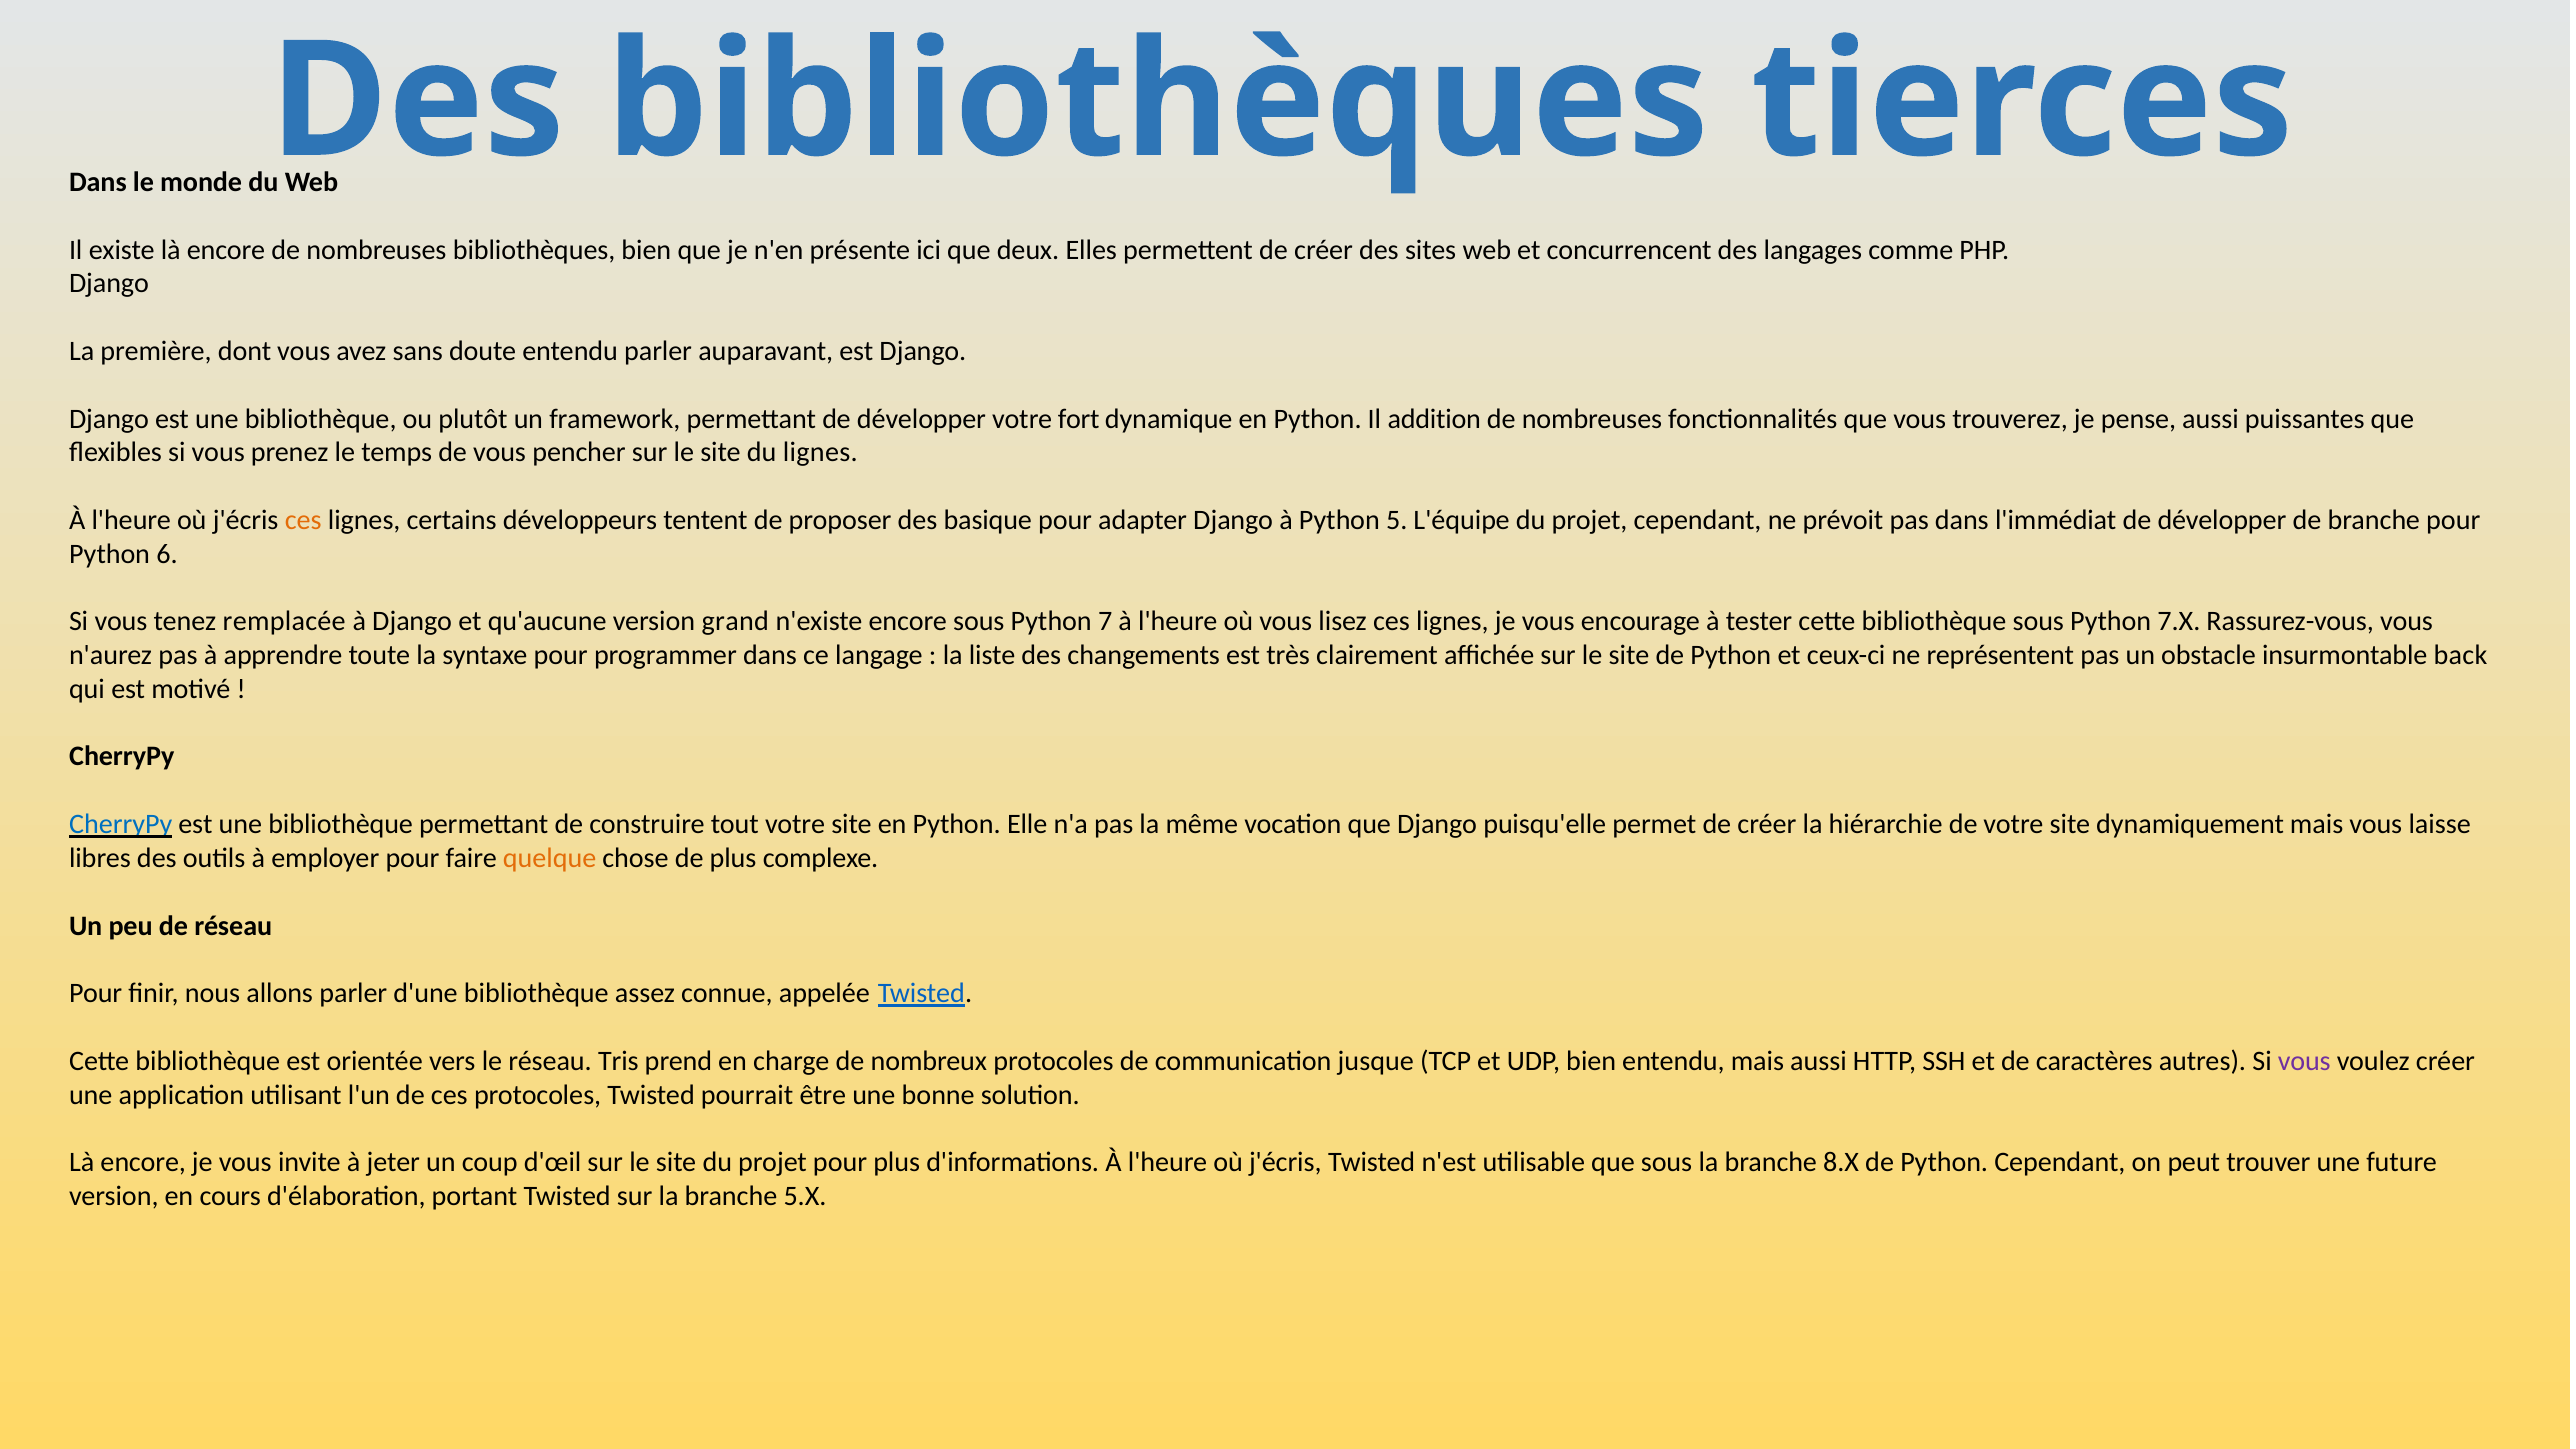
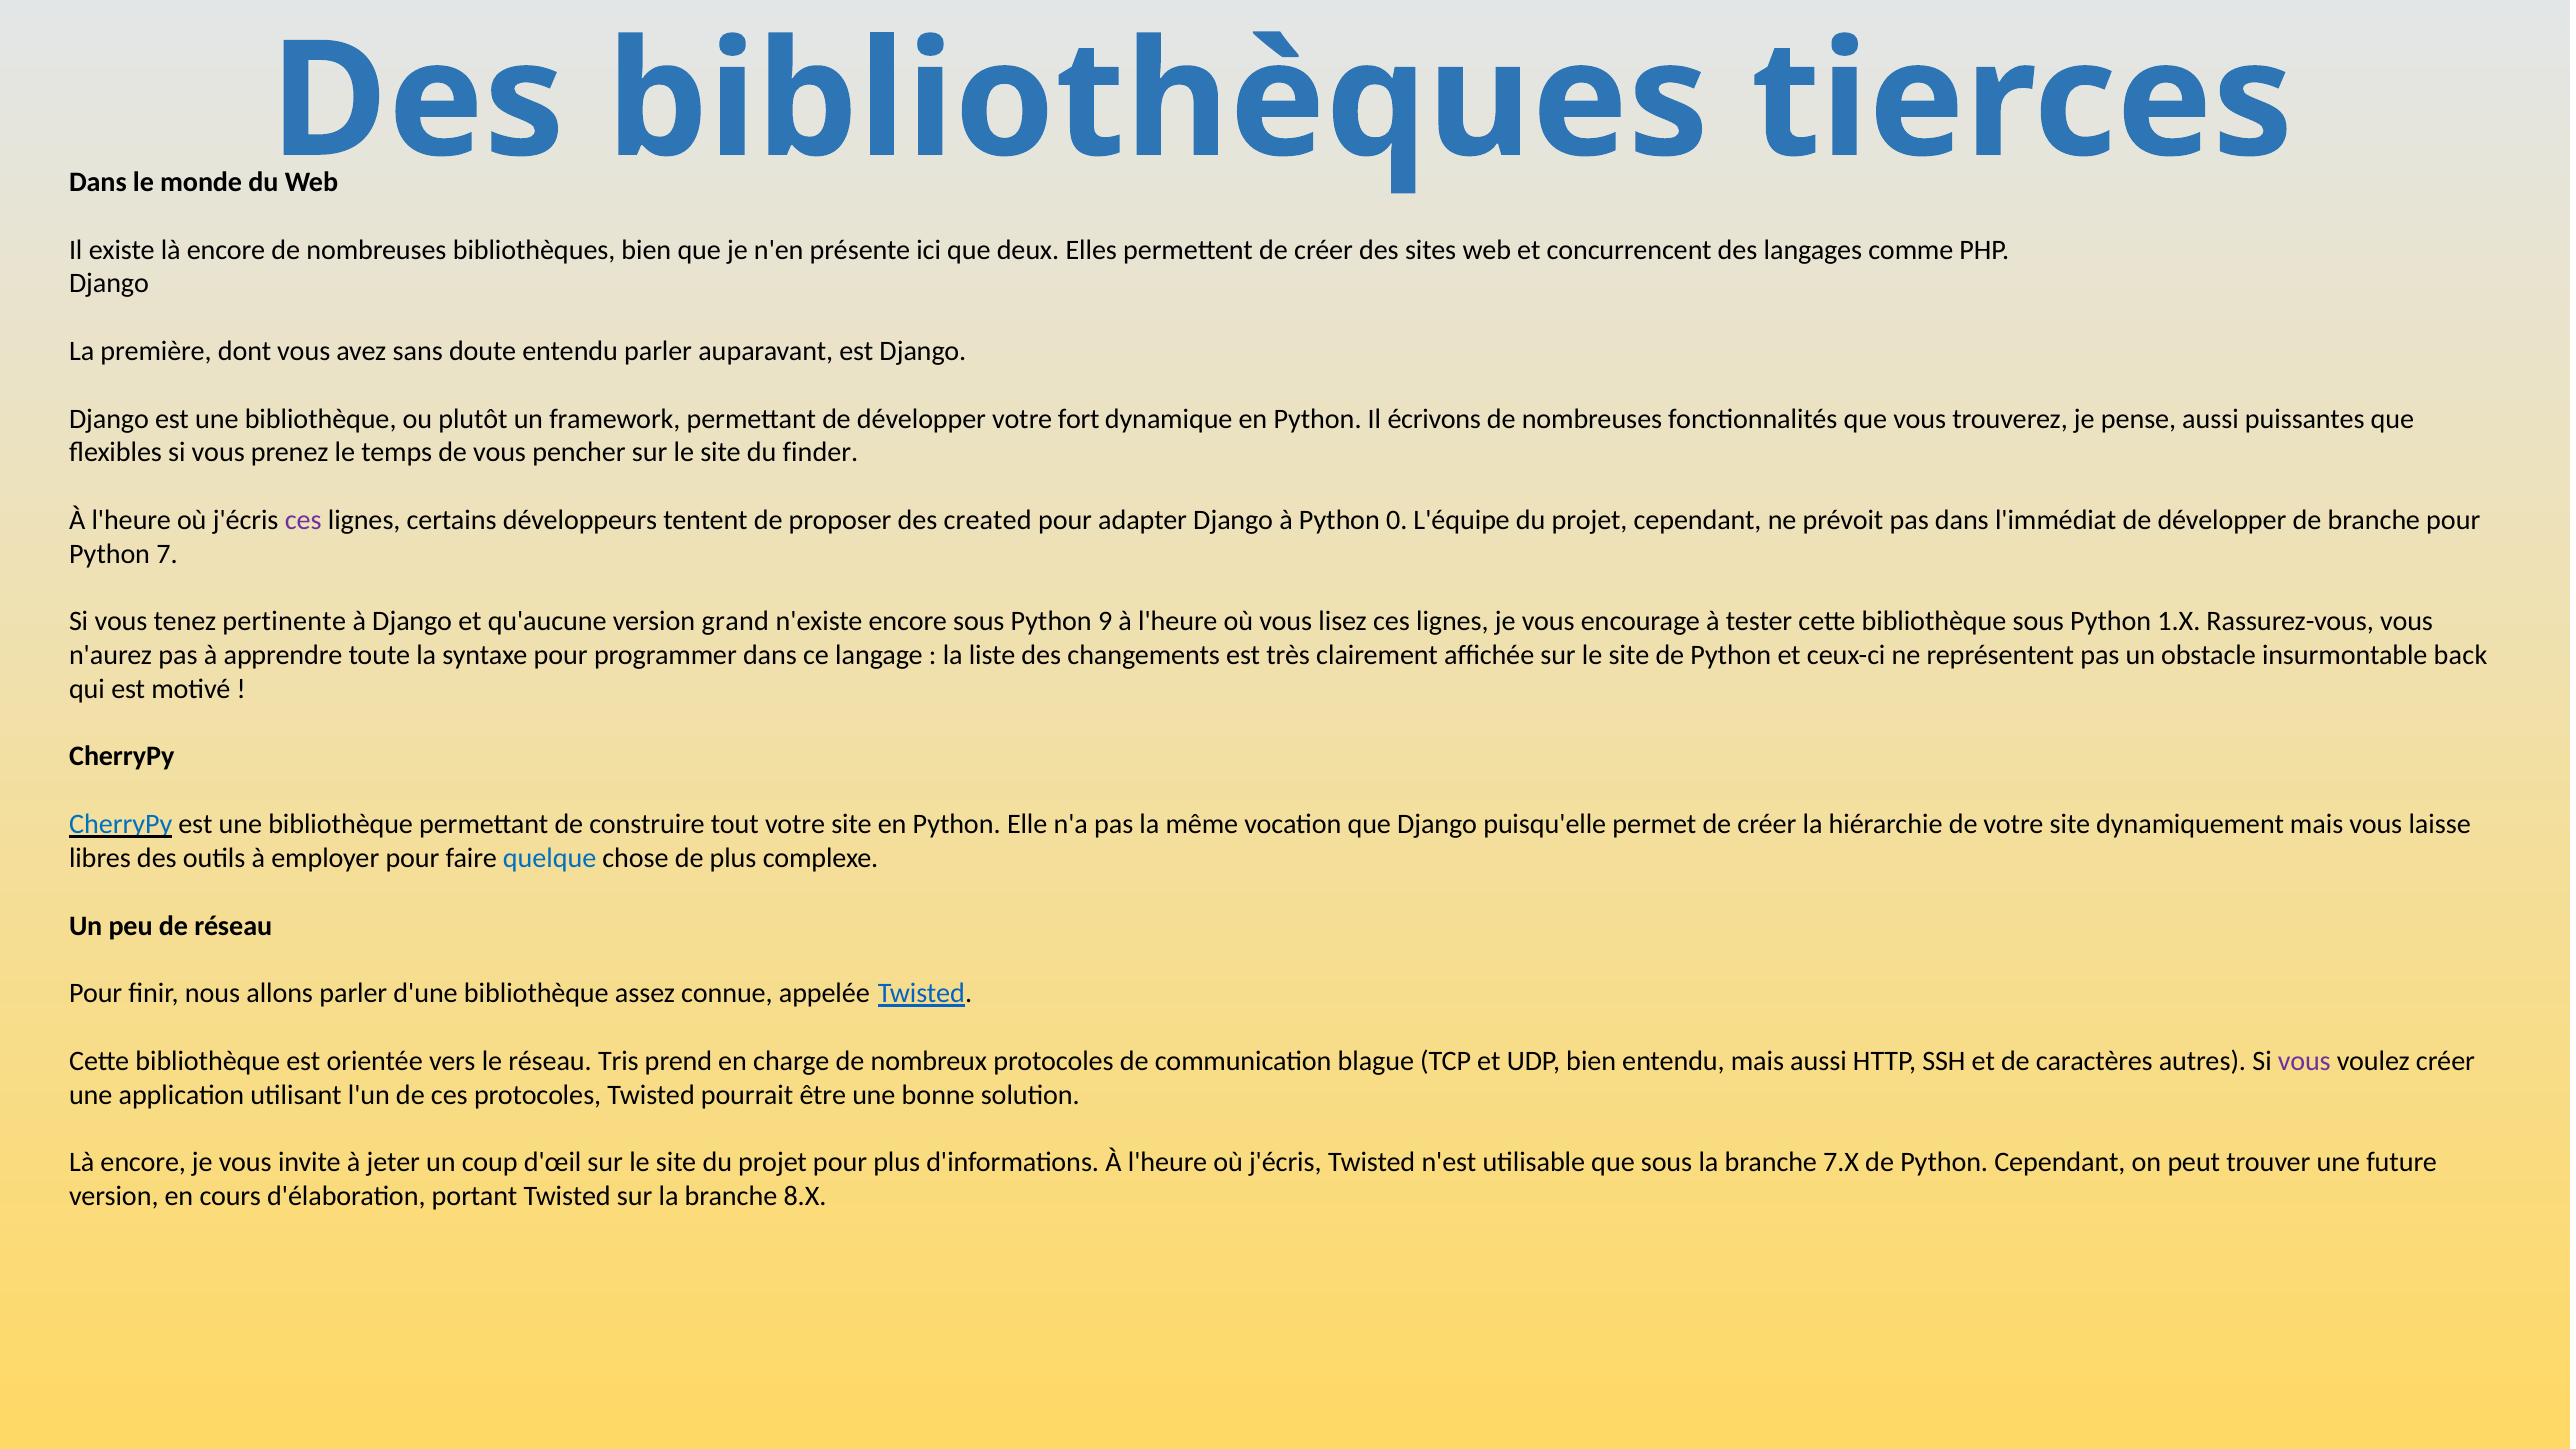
addition: addition -> écrivons (1434, 419)
du lignes: lignes -> finder (820, 453)
ces colour: orange -> purple (303, 520)
basique: basique -> created (988, 520)
5: 5 -> 0 (1397, 520)
6: 6 -> 7 (167, 554)
remplacée: remplacée -> pertinente (284, 621)
7: 7 -> 9 (1105, 621)
7.X: 7.X -> 1.X (2179, 621)
quelque colour: orange -> blue (550, 858)
jusque: jusque -> blague (1376, 1061)
8.X: 8.X -> 7.X (1841, 1163)
5.X: 5.X -> 8.X (805, 1196)
